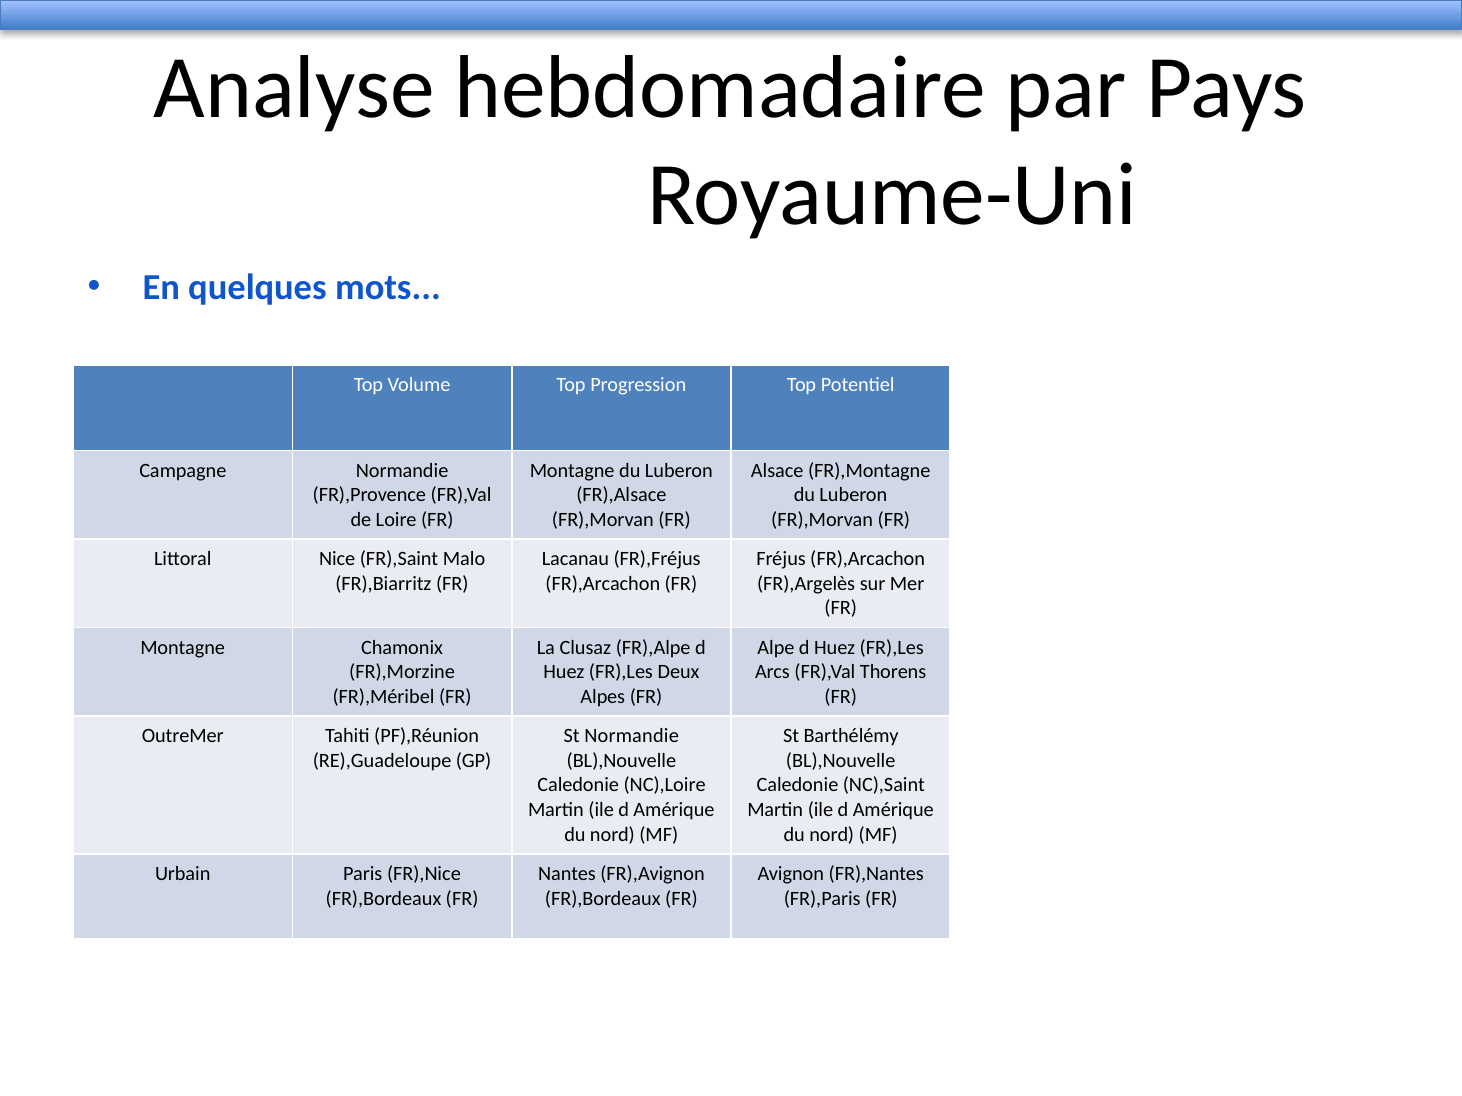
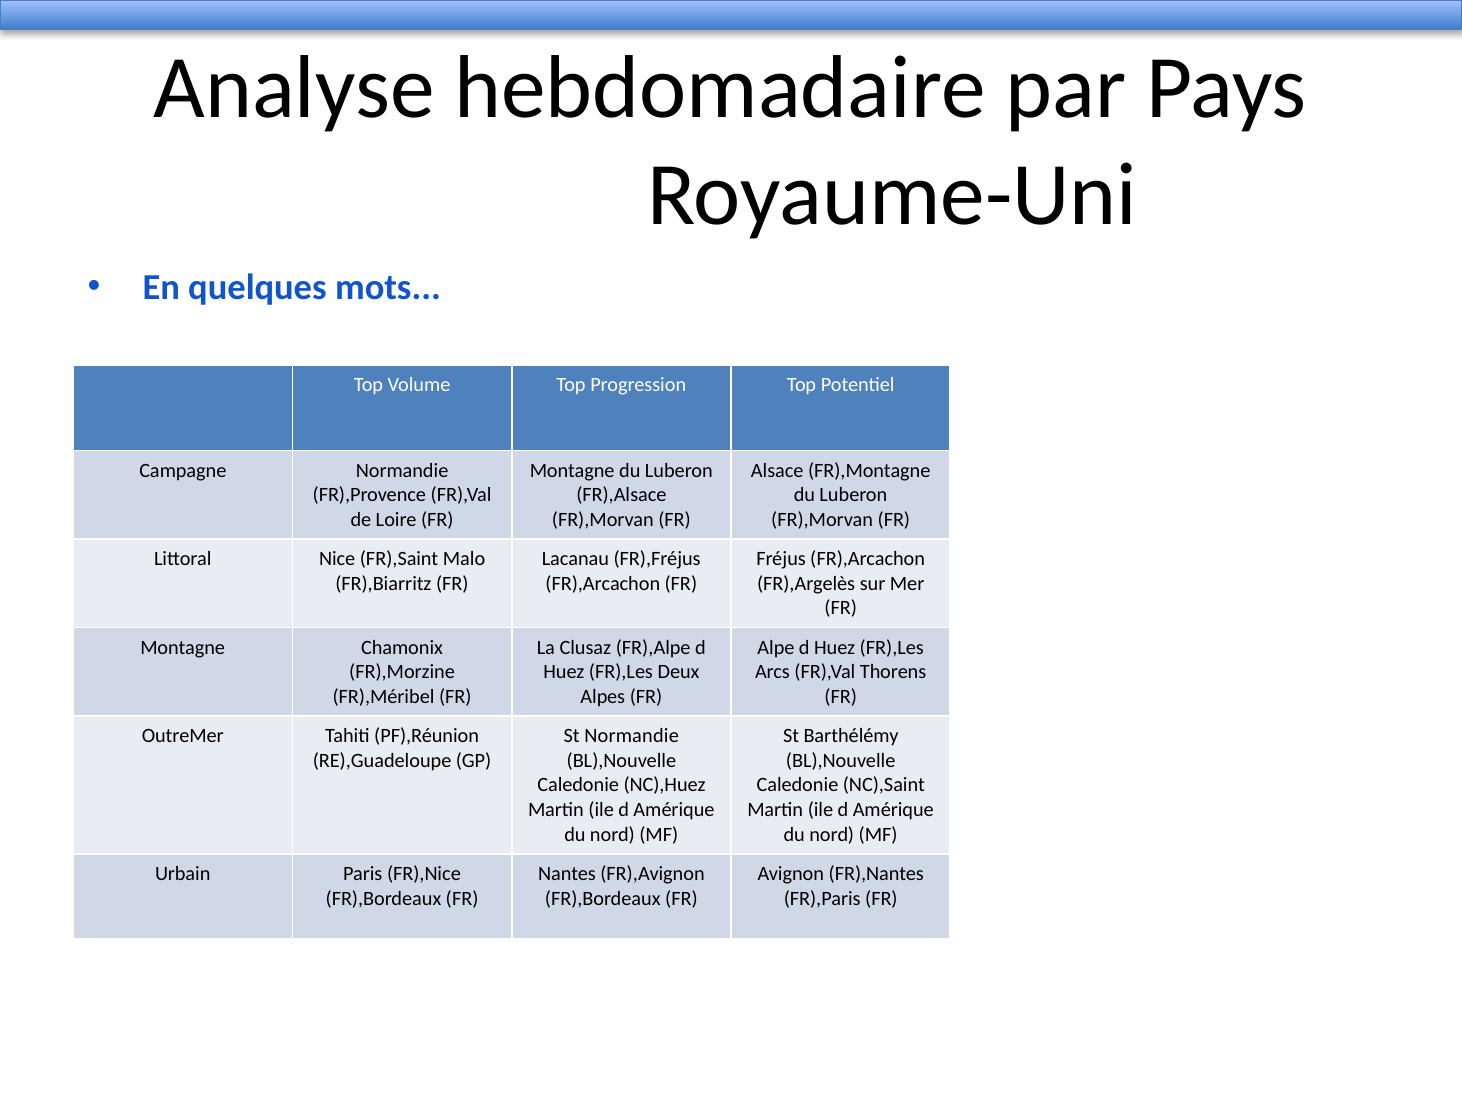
NC),Loire: NC),Loire -> NC),Huez (665, 786)
